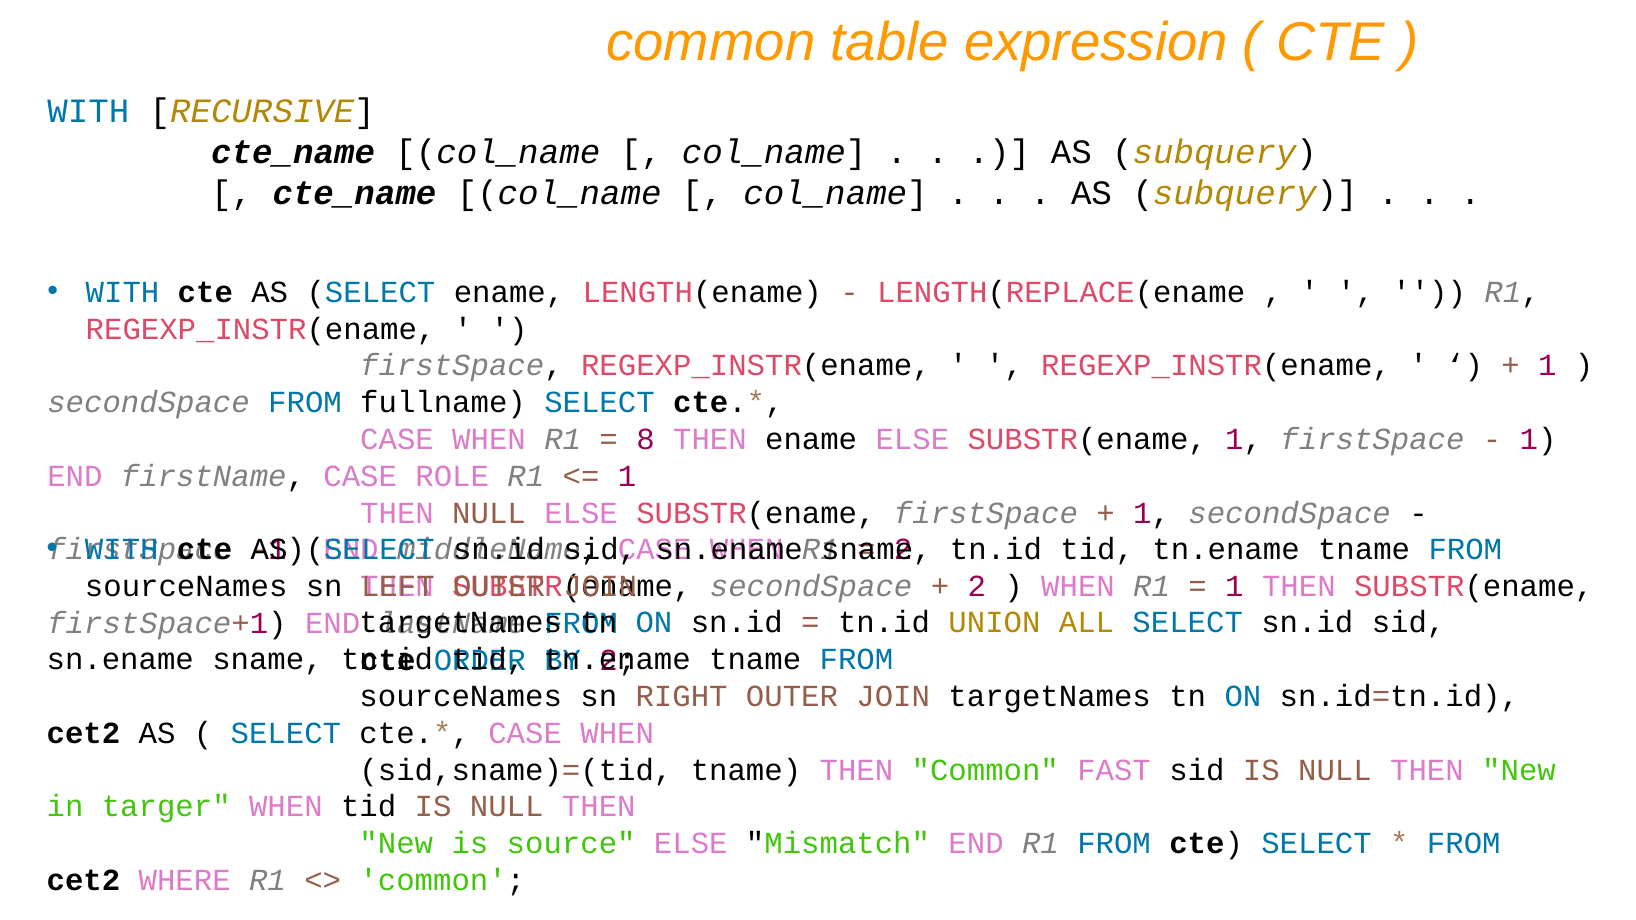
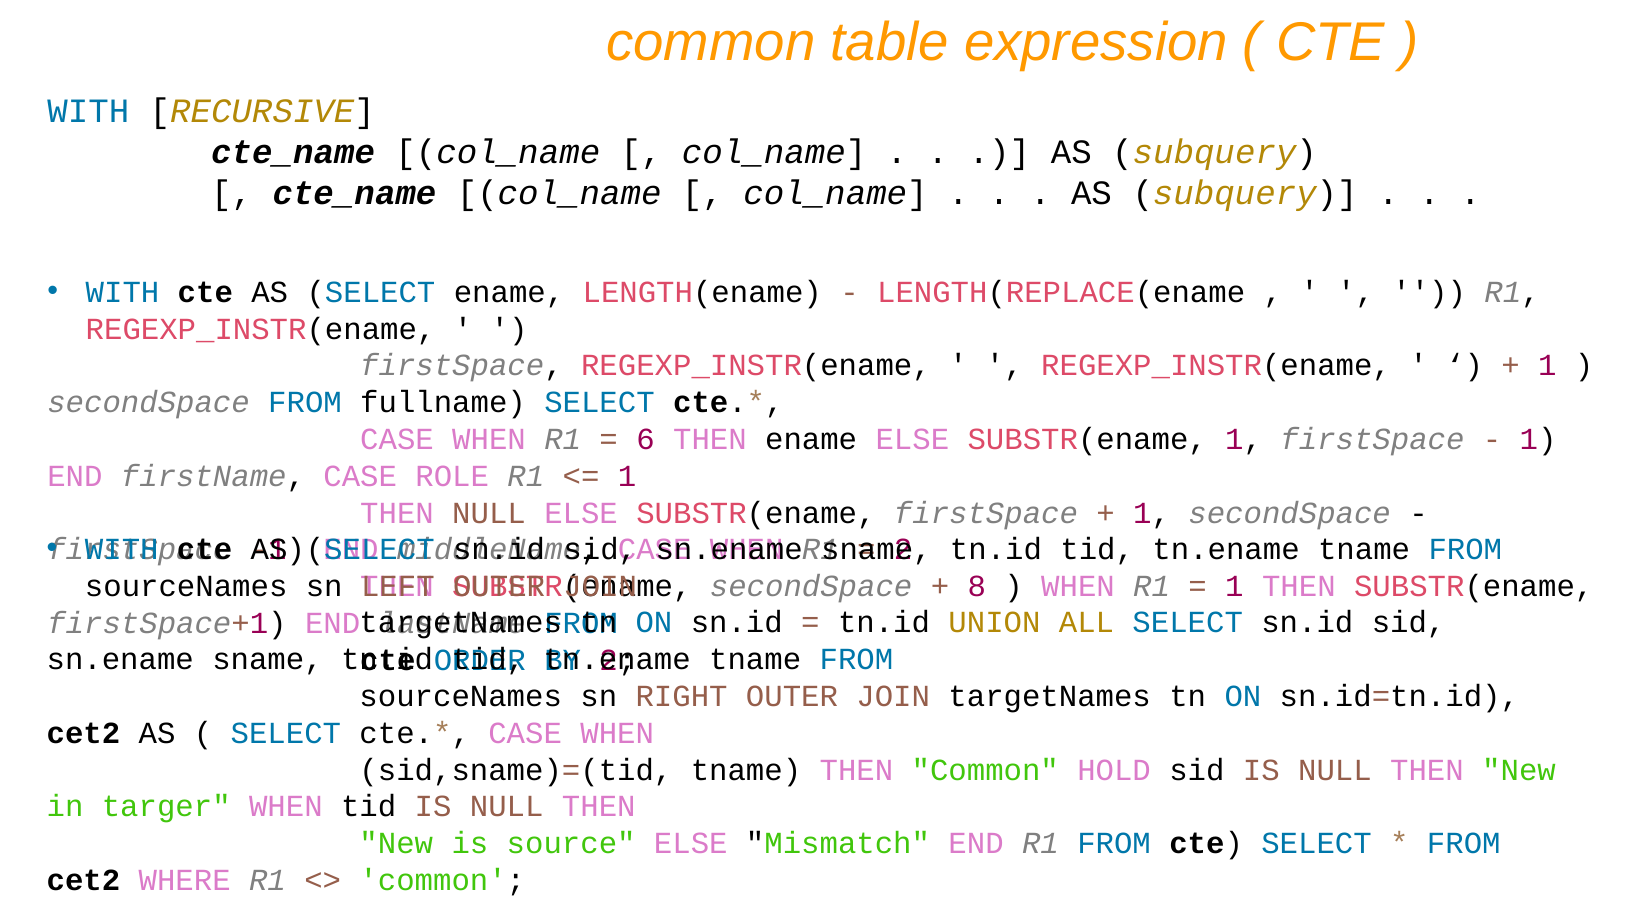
8: 8 -> 6 (645, 439)
2: 2 -> 8 (977, 587)
FAST: FAST -> HOLD (1114, 770)
